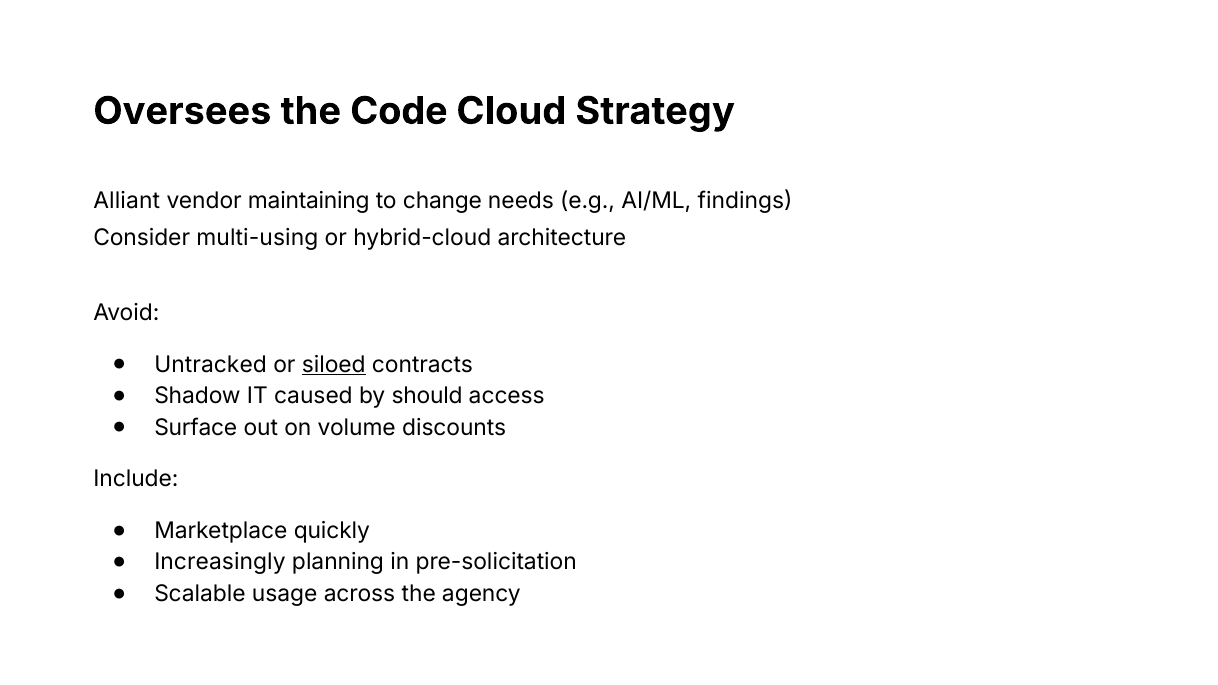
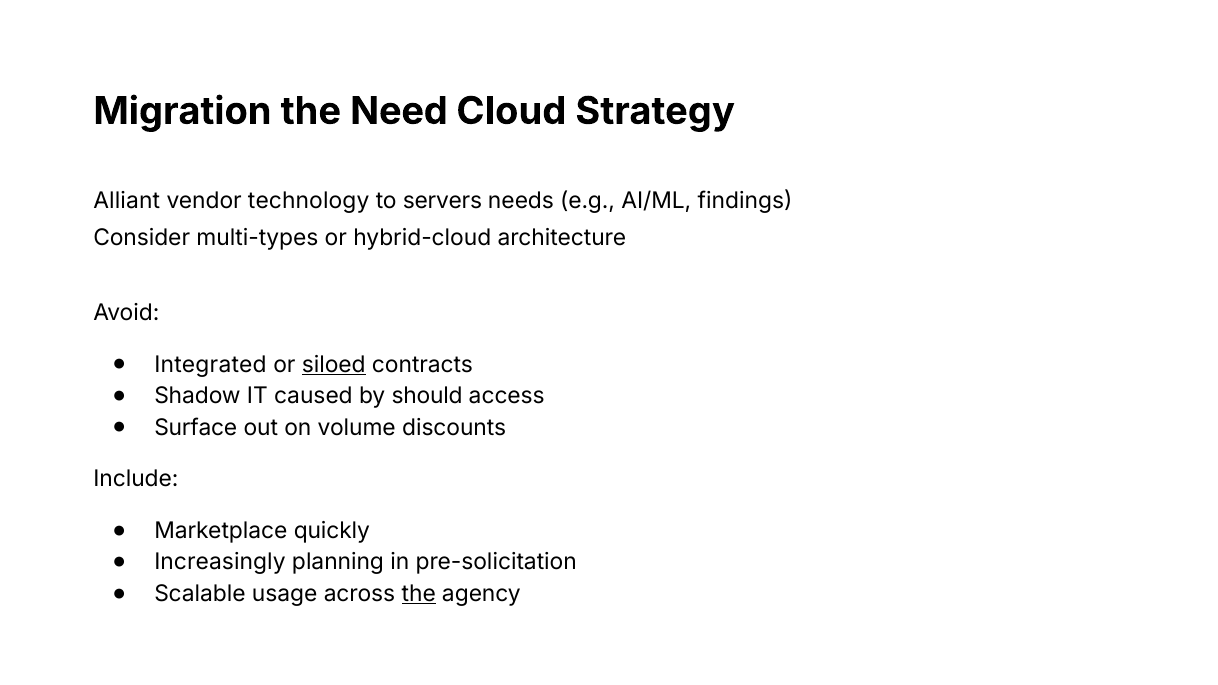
Oversees: Oversees -> Migration (182, 111)
Code: Code -> Need (399, 111)
maintaining: maintaining -> technology (309, 201)
change: change -> servers (442, 201)
multi-using: multi-using -> multi-types (257, 239)
Untracked: Untracked -> Integrated (210, 365)
the underline: none -> present (419, 594)
